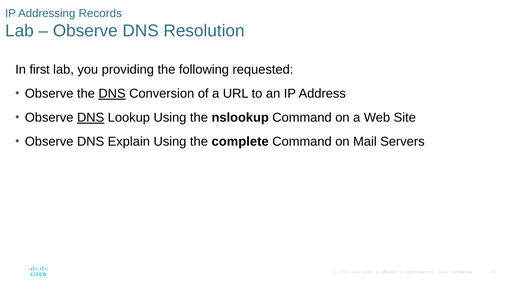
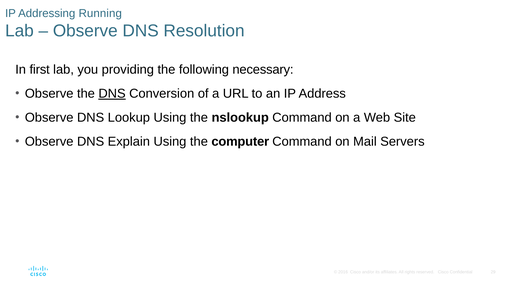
Records: Records -> Running (100, 13)
requested: requested -> necessary (263, 69)
DNS underline: present -> none (91, 118)
complete: complete -> computer (240, 142)
